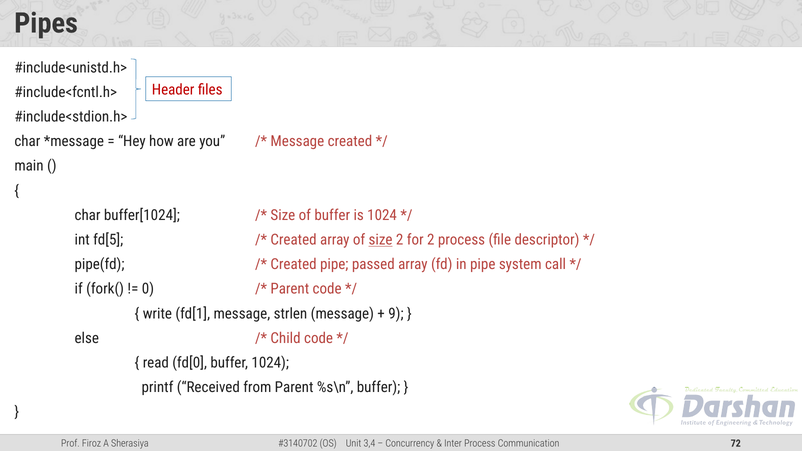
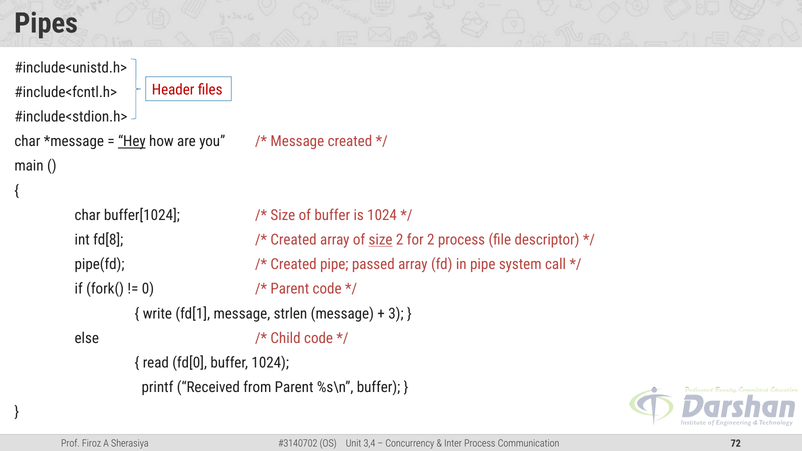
Hey underline: none -> present (132, 141)
fd[5: fd[5 -> fd[8 (108, 240)
9: 9 -> 3 (396, 314)
